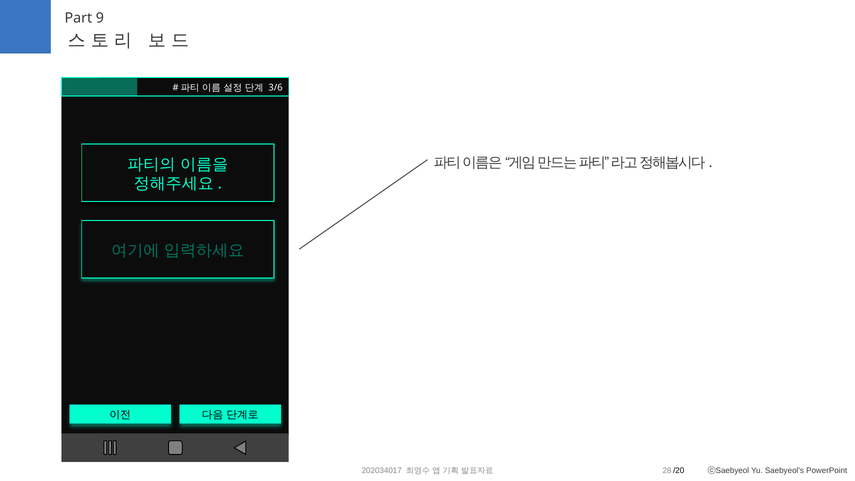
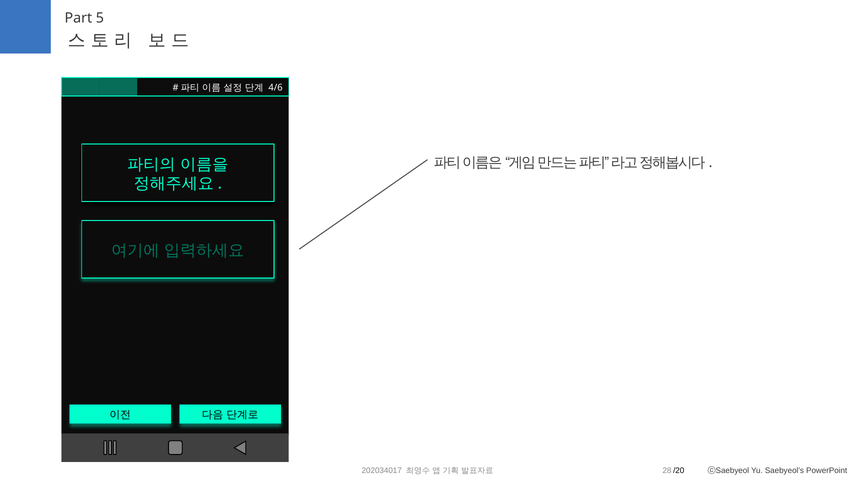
9: 9 -> 5 (100, 18)
3/6: 3/6 -> 4/6 (276, 87)
